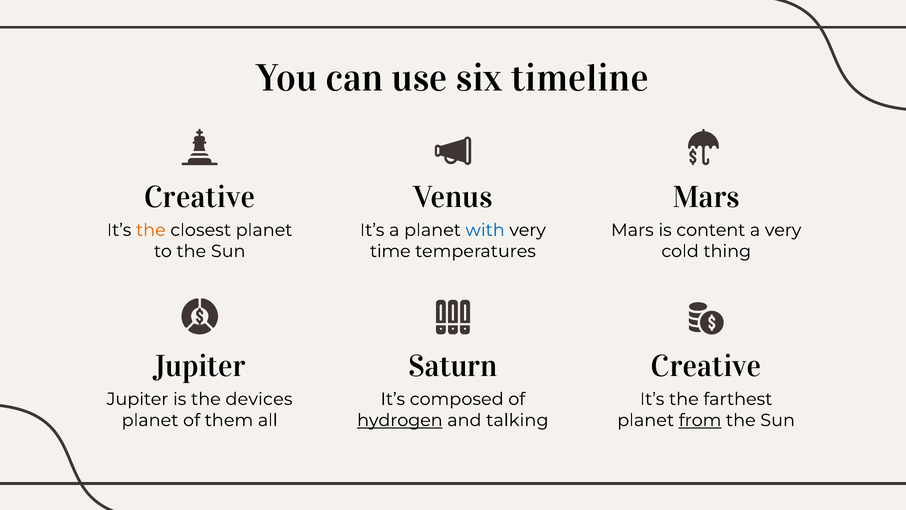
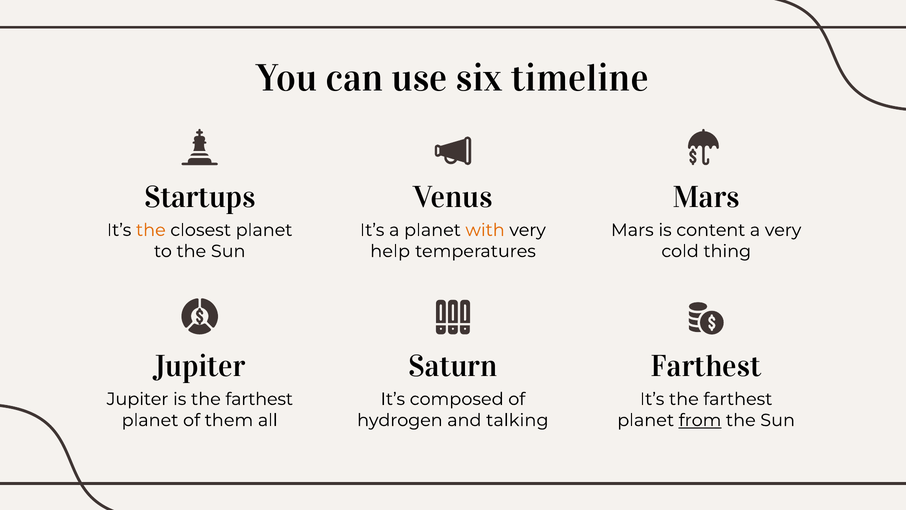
Creative: Creative -> Startups (200, 197)
with colour: blue -> orange (485, 230)
time: time -> help (390, 251)
Creative: Creative -> Farthest (706, 366)
is the devices: devices -> farthest (259, 399)
hydrogen underline: present -> none (400, 420)
